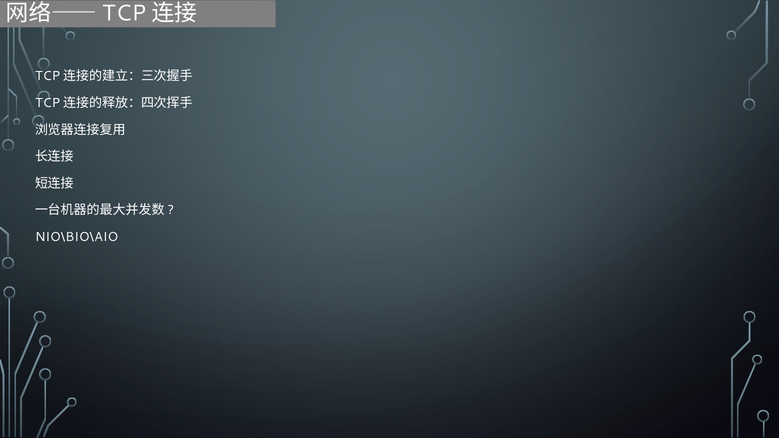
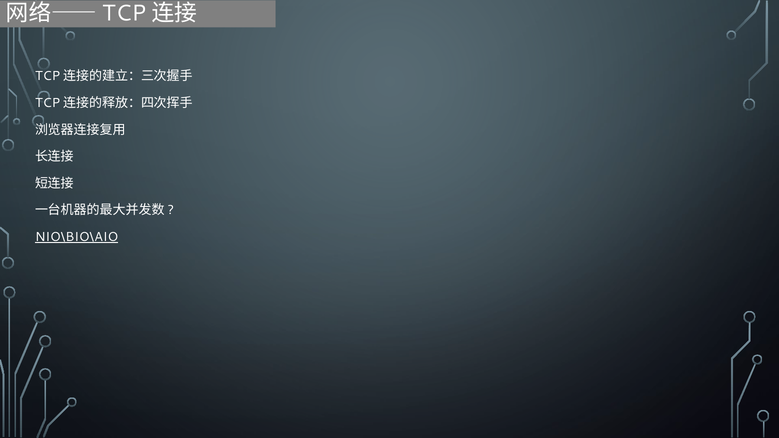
NIO\BIO\AIO underline: none -> present (77, 237)
